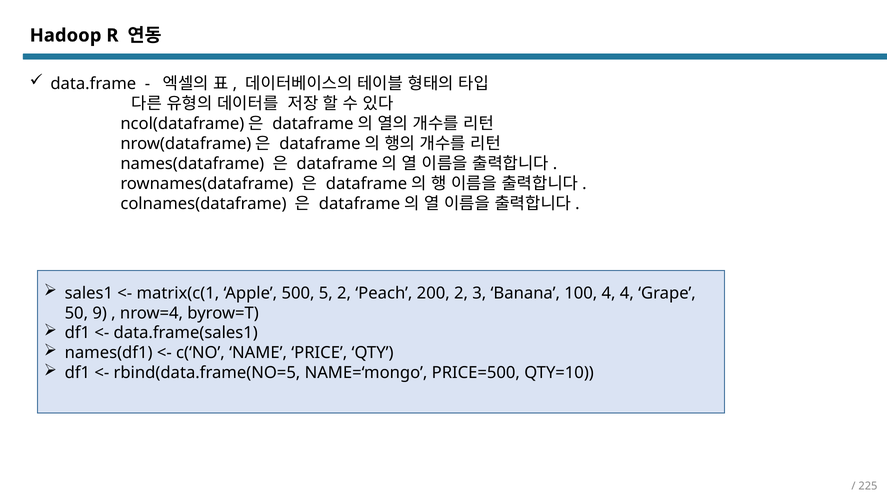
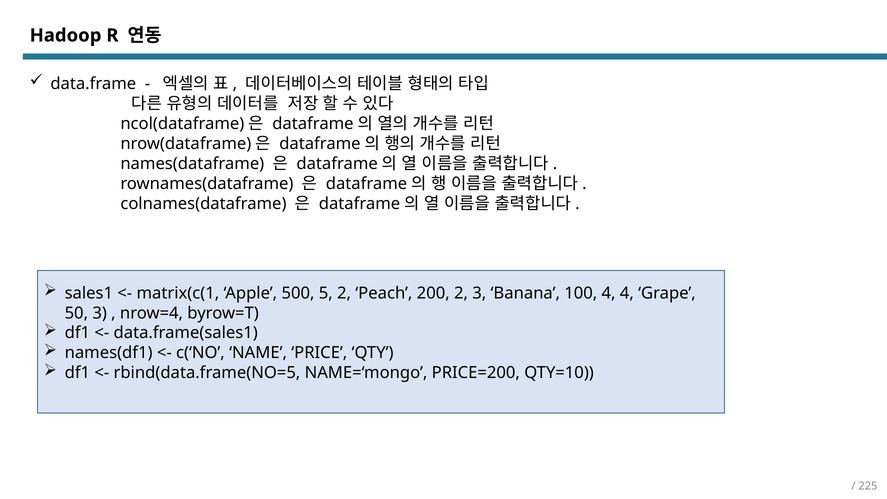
50 9: 9 -> 3 (100, 313)
PRICE=500: PRICE=500 -> PRICE=200 (476, 373)
